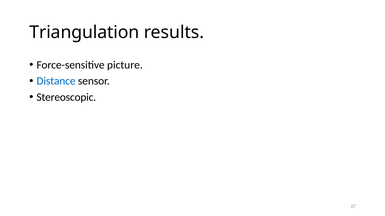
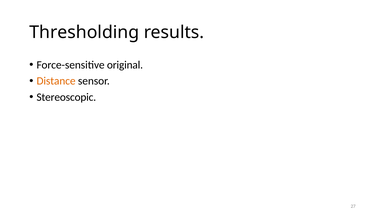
Triangulation: Triangulation -> Thresholding (84, 32)
picture: picture -> original (125, 65)
Distance colour: blue -> orange (56, 81)
